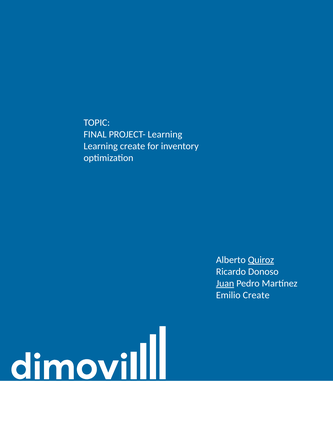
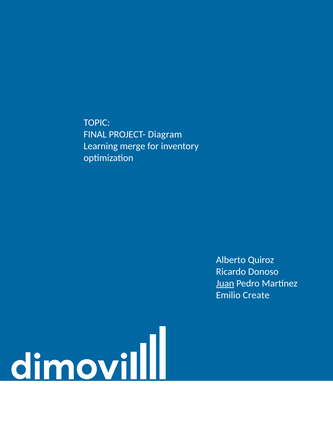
PROJECT- Learning: Learning -> Diagram (165, 134)
Learning create: create -> merge (133, 146)
Quiroz underline: present -> none (261, 260)
